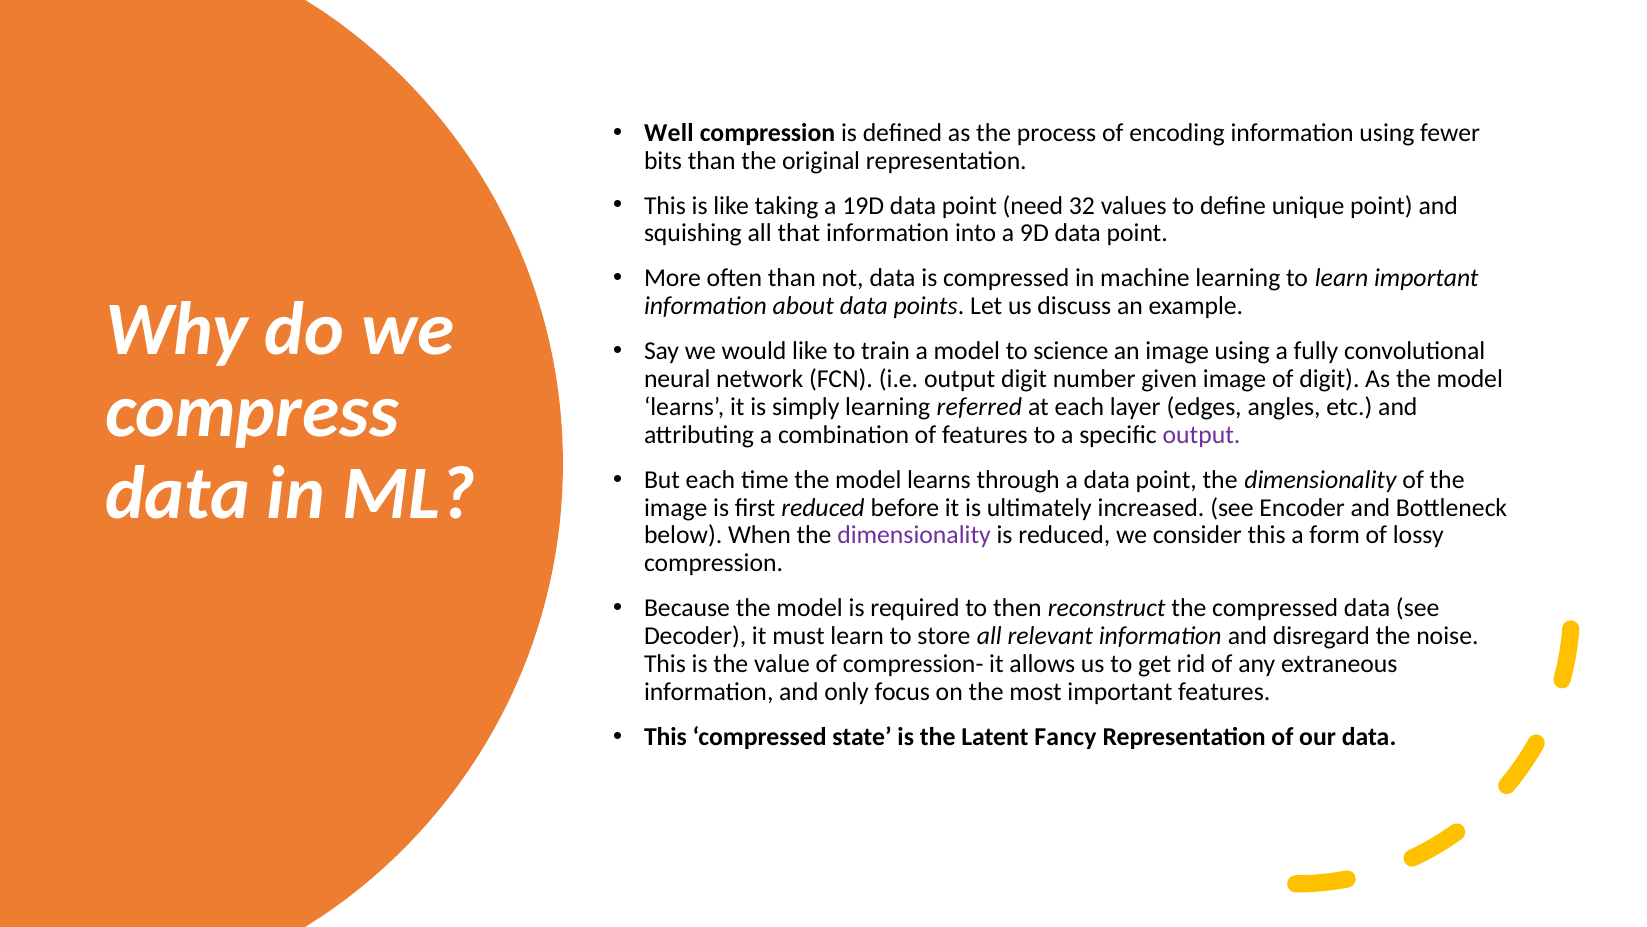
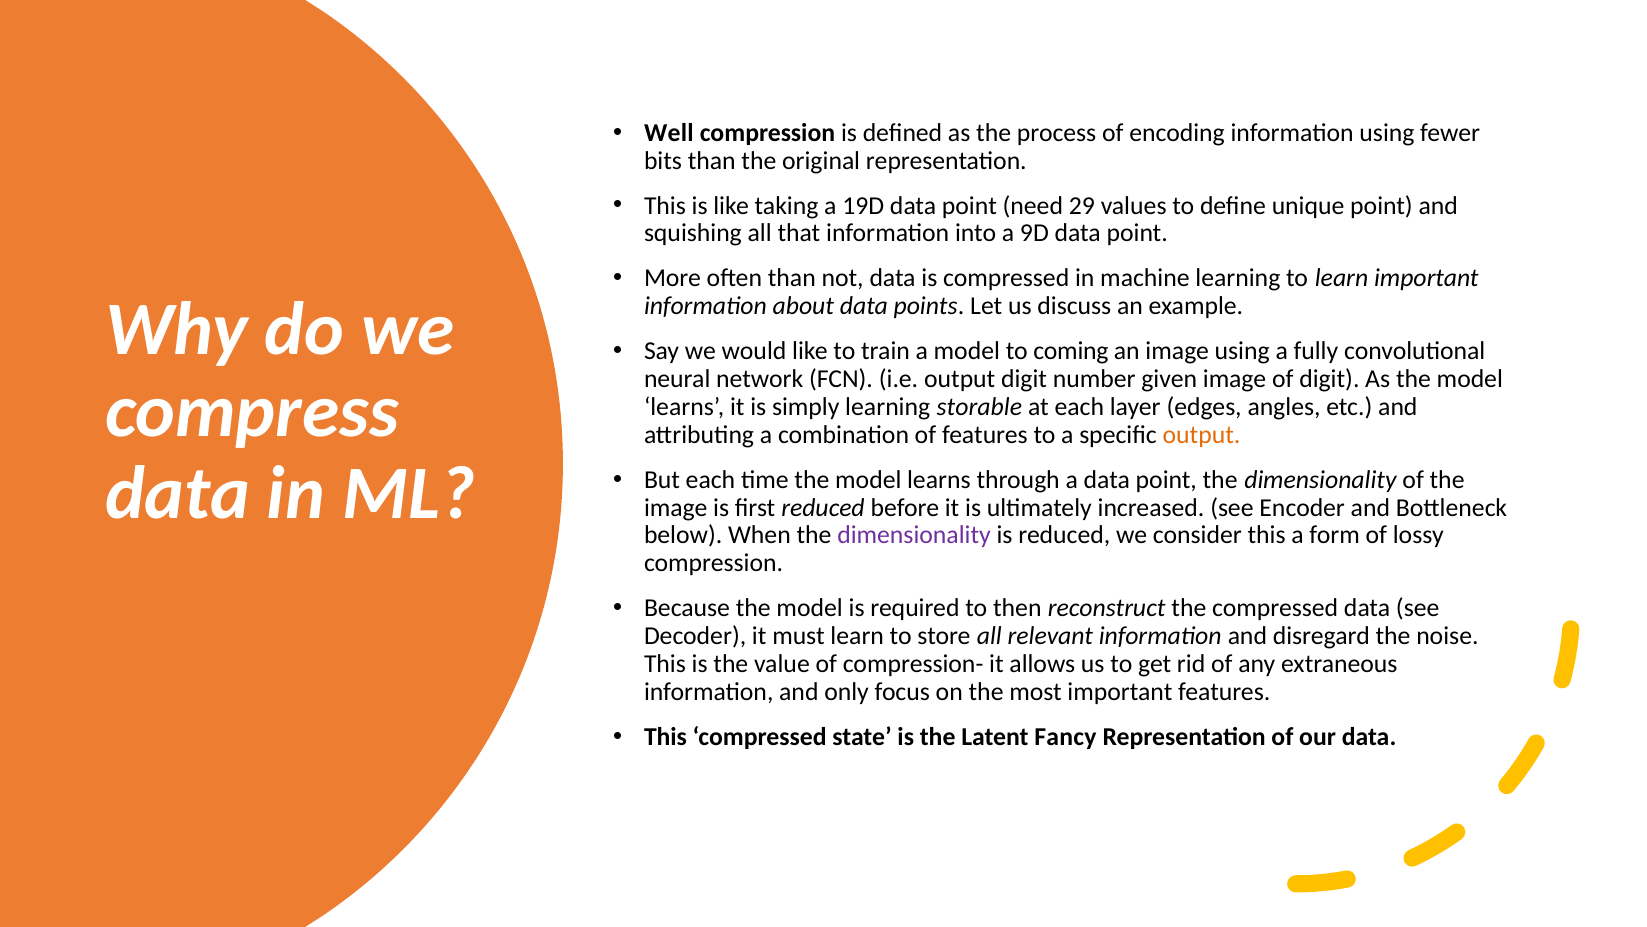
32: 32 -> 29 (1082, 205)
science: science -> coming (1071, 351)
referred: referred -> storable (979, 407)
output colour: purple -> orange (1201, 434)
